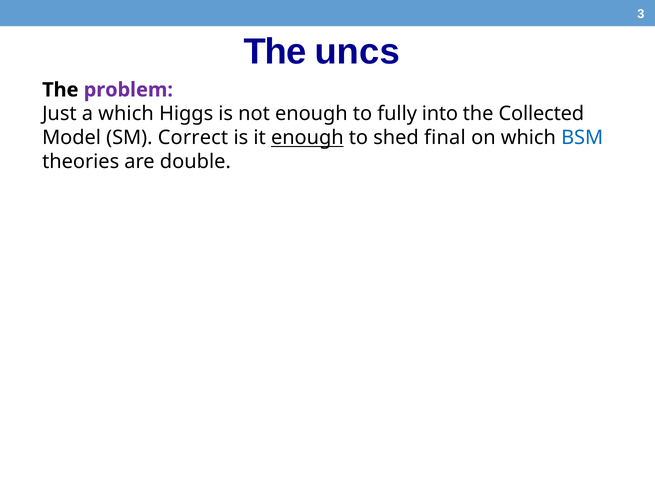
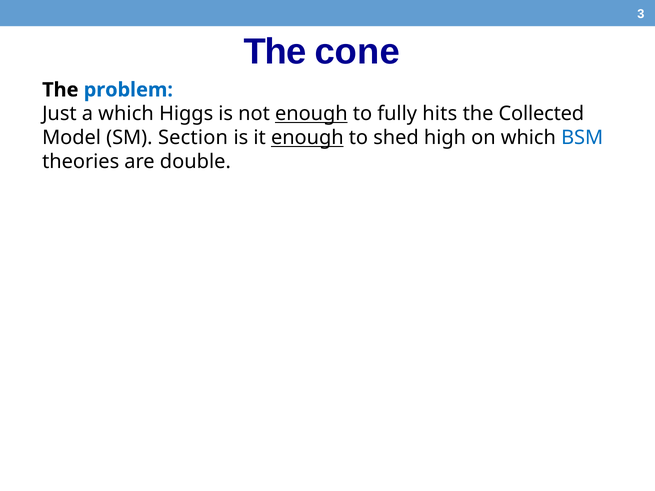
uncs: uncs -> cone (357, 52)
problem colour: purple -> blue (128, 90)
enough underline: none -> present (311, 114)
into: into -> hits (440, 114)
Correct: Correct -> Section (193, 138)
final: final -> high (445, 138)
